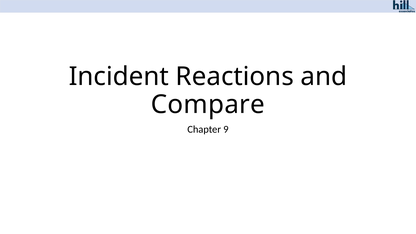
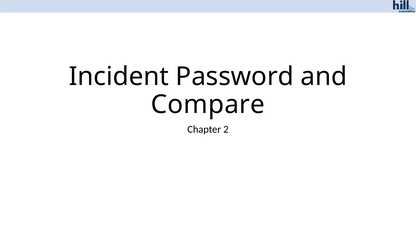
Reactions: Reactions -> Password (235, 76)
9: 9 -> 2 (226, 129)
